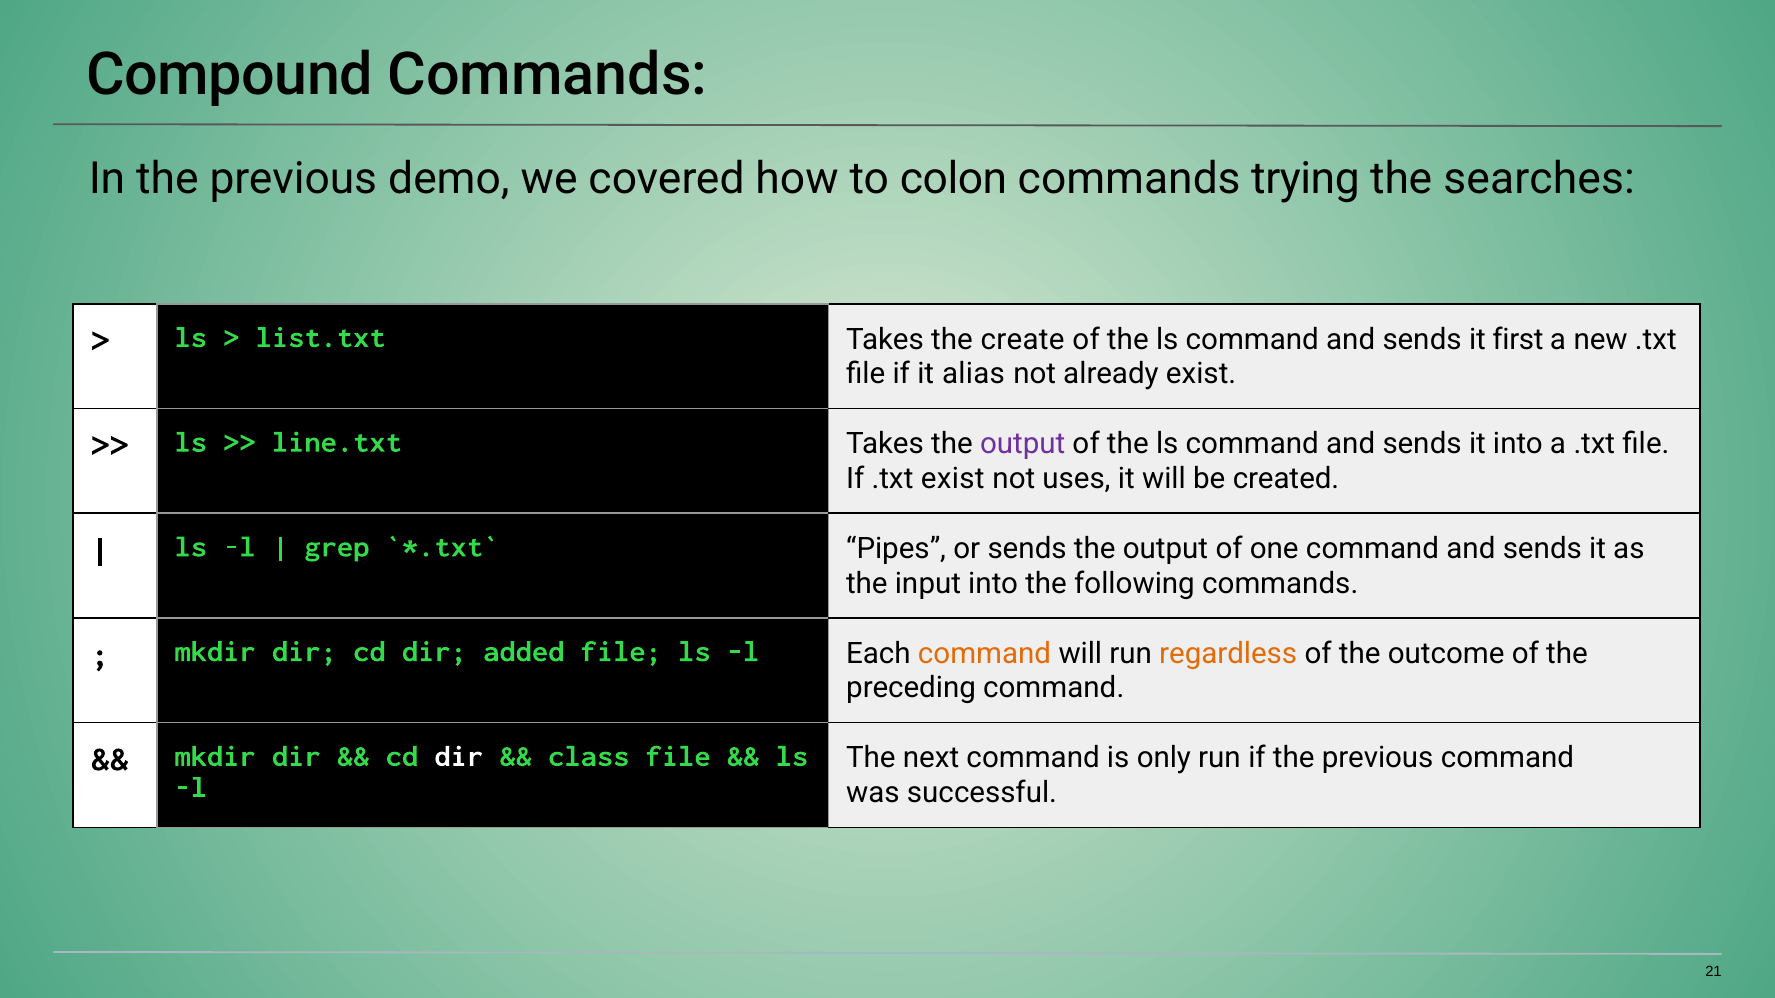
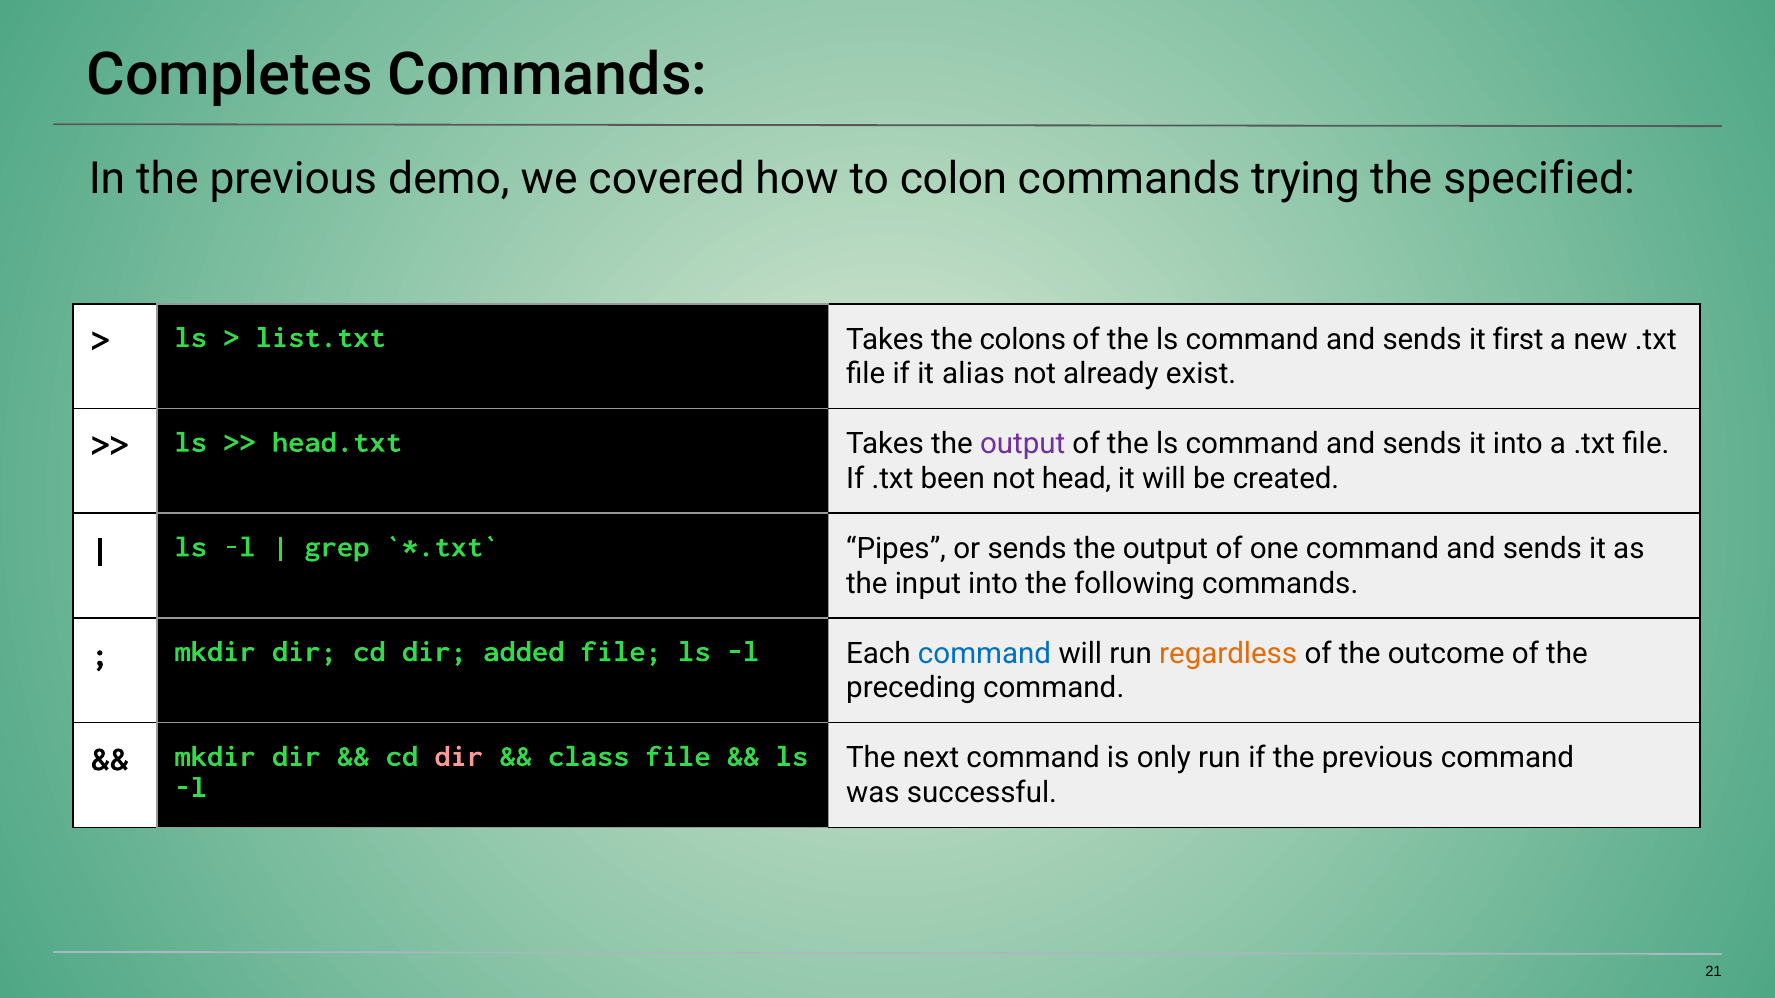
Compound: Compound -> Completes (230, 75)
searches: searches -> specified (1539, 179)
create: create -> colons (1023, 339)
line.txt: line.txt -> head.txt (337, 442)
.txt exist: exist -> been (953, 479)
uses: uses -> head (1077, 479)
command colour: orange -> blue (985, 654)
dir colour: white -> pink (459, 756)
